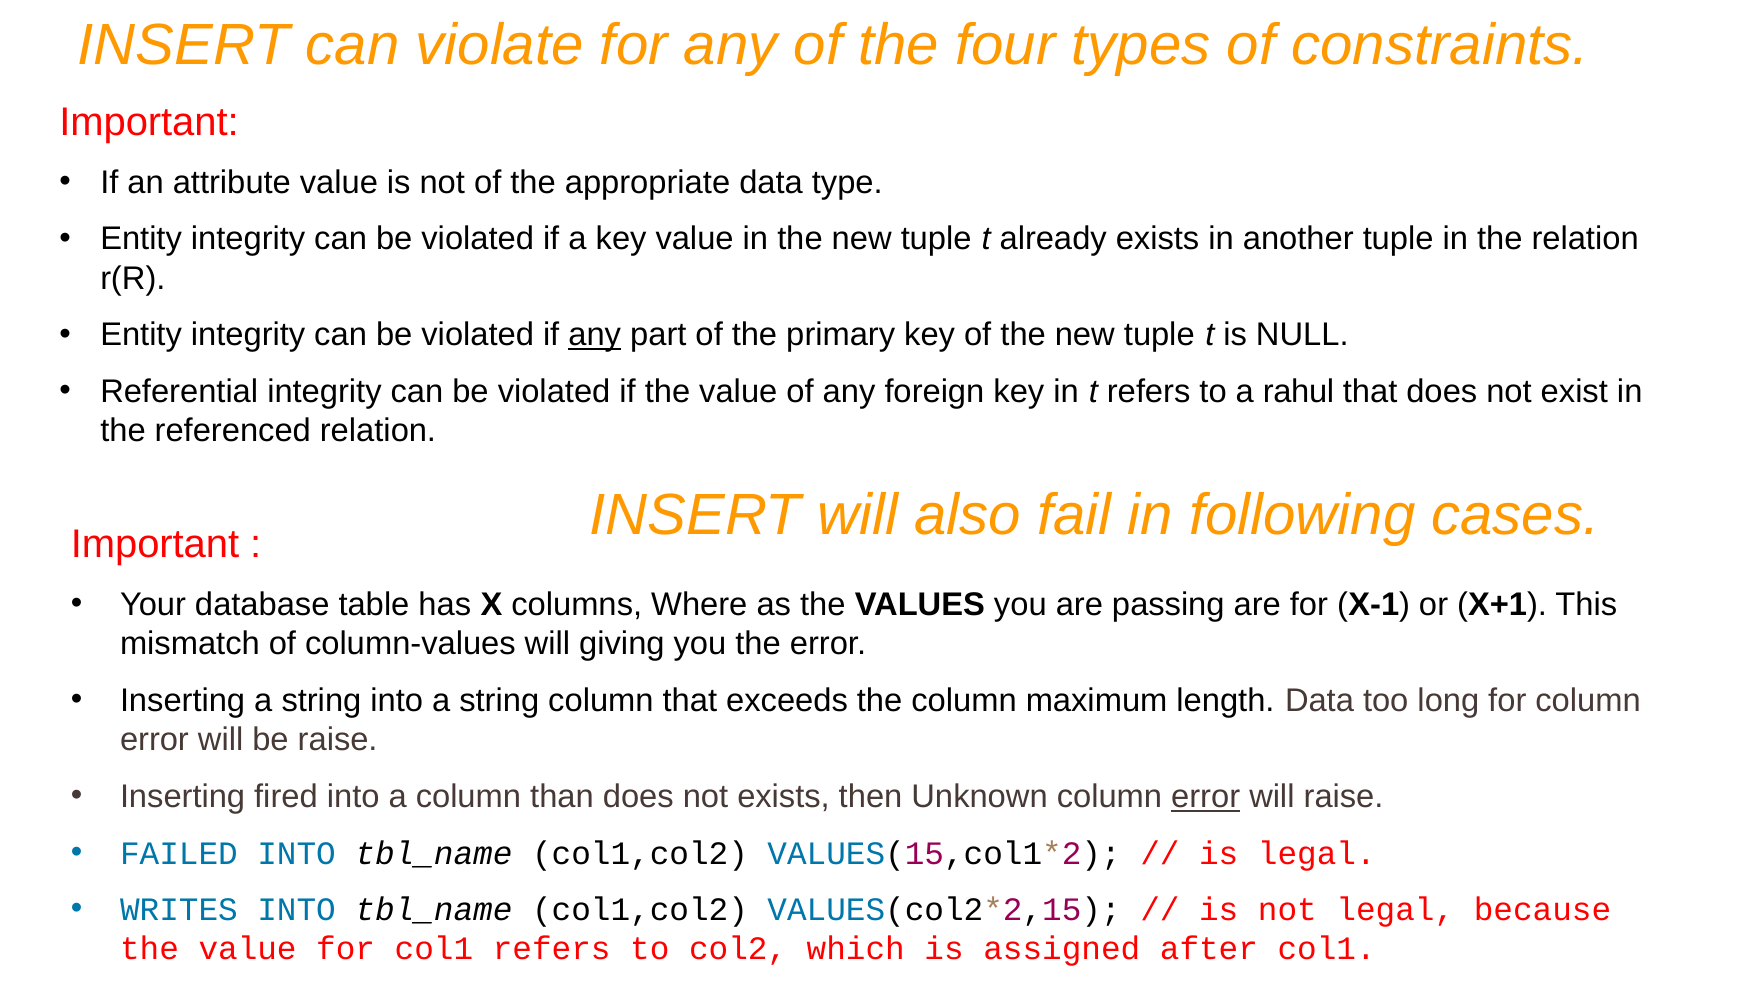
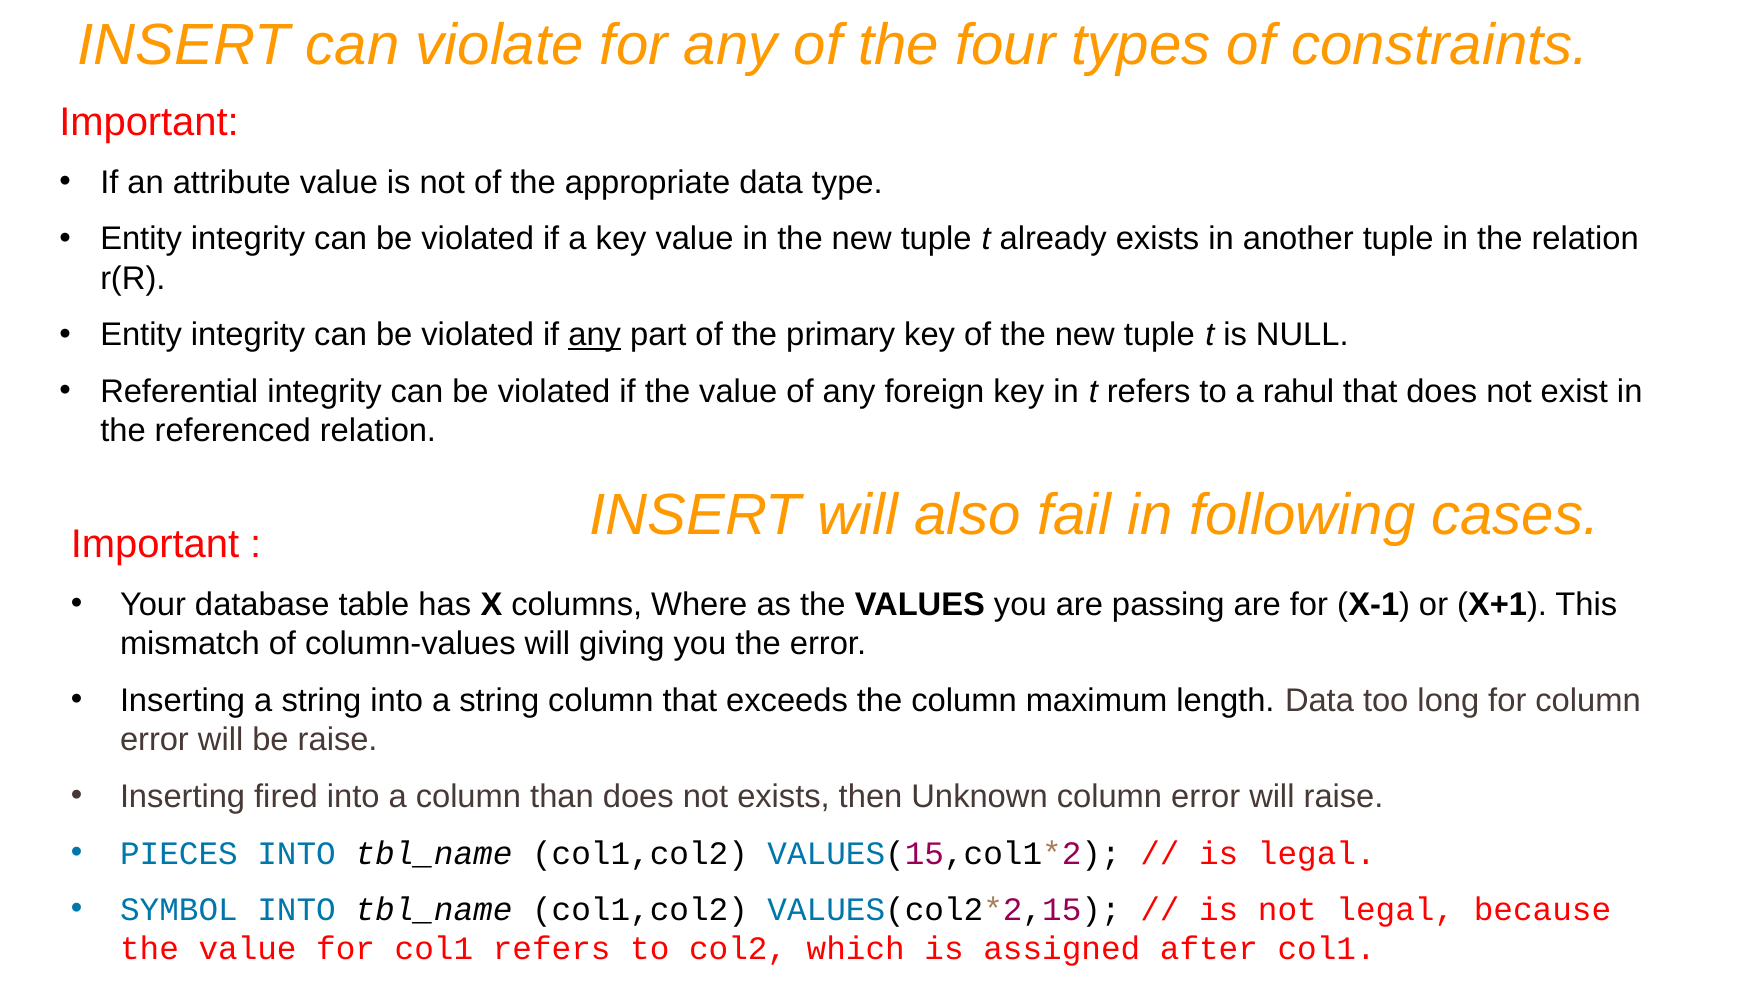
error underline: present -> none (1206, 797)
FAILED: FAILED -> PIECES (179, 853)
WRITES: WRITES -> SYMBOL (179, 910)
